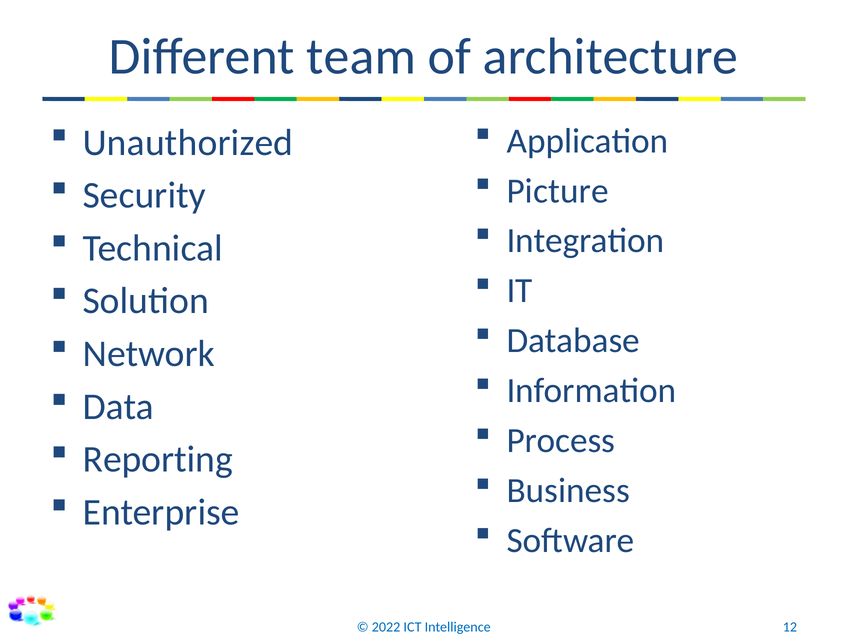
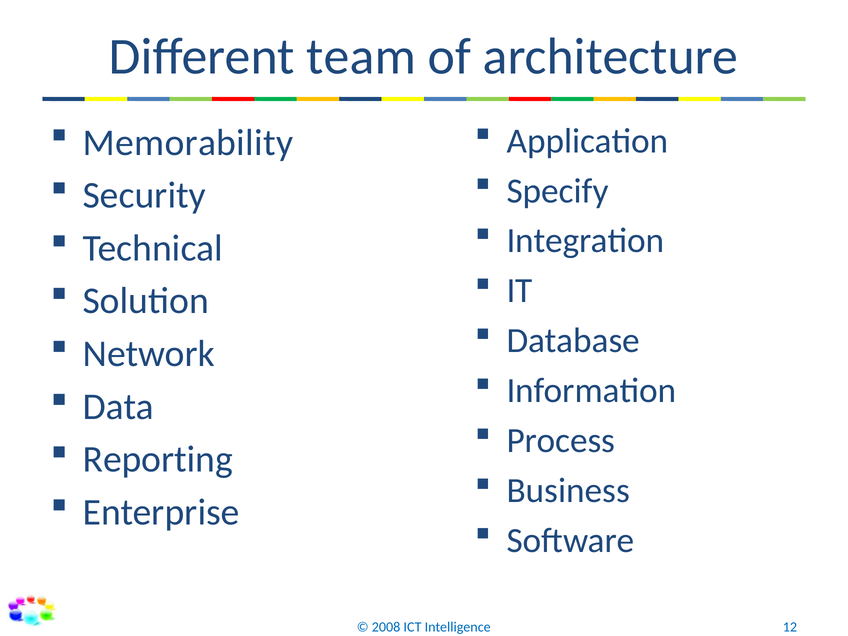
Unauthorized: Unauthorized -> Memorability (188, 143)
Picture: Picture -> Specify (558, 191)
2022: 2022 -> 2008 (386, 627)
